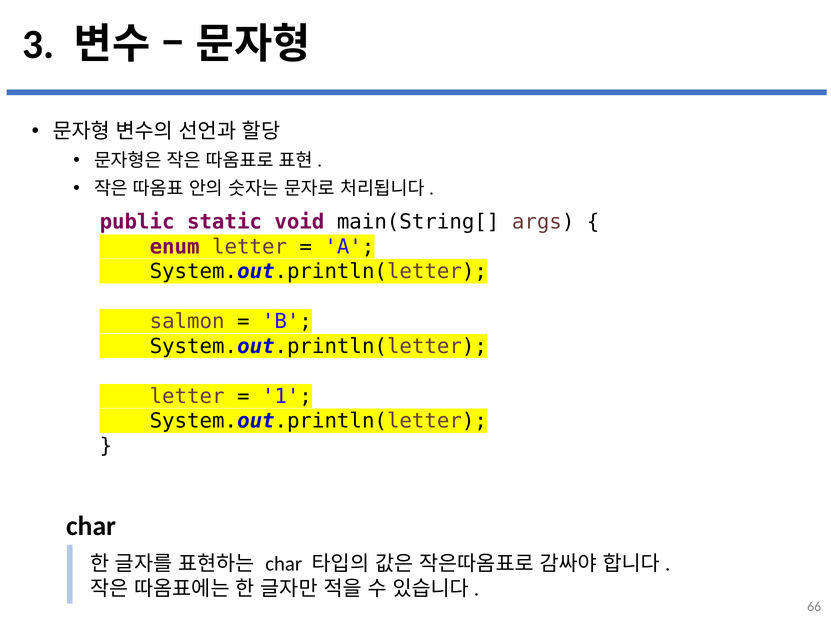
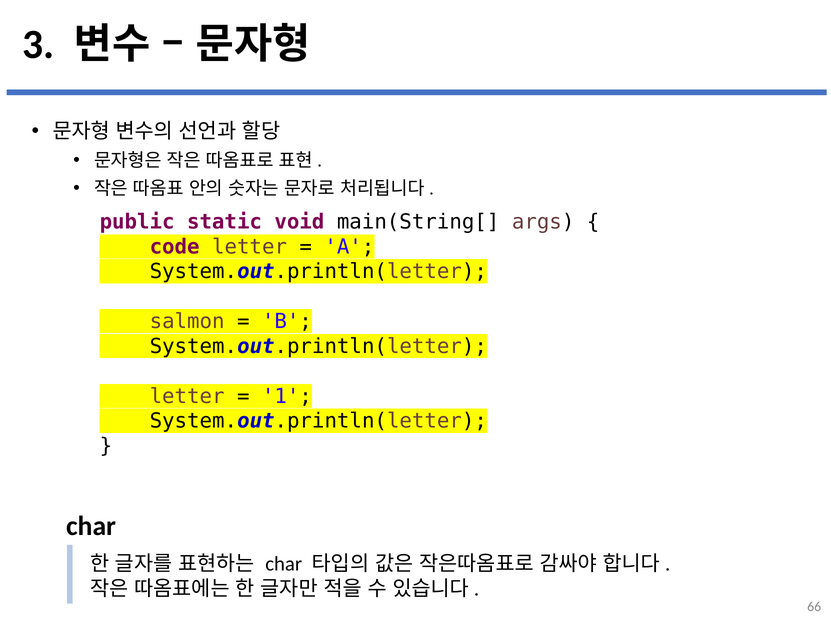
enum: enum -> code (175, 247)
